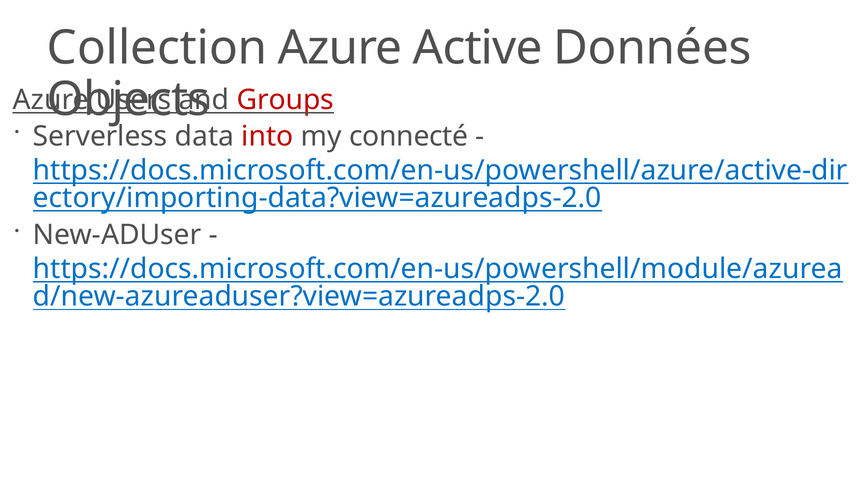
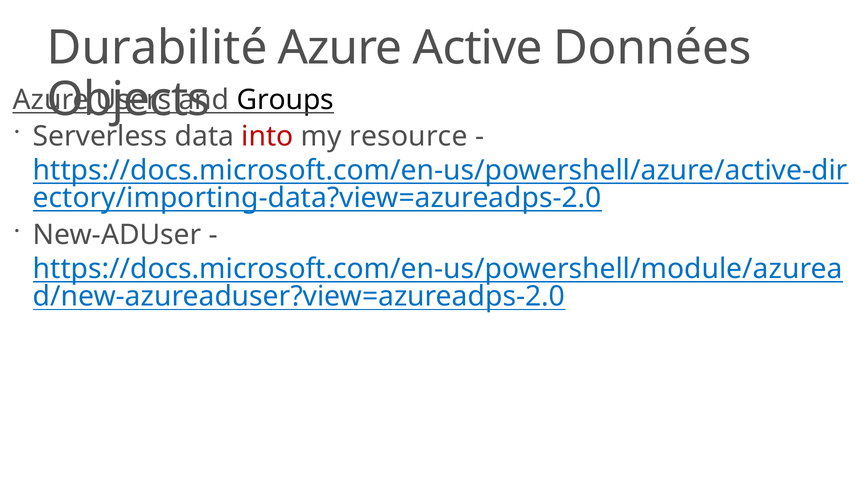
Collection: Collection -> Durabilité (157, 48)
Groups colour: red -> black (285, 100)
connecté: connecté -> resource (408, 136)
